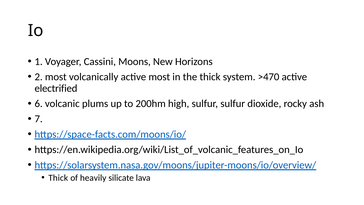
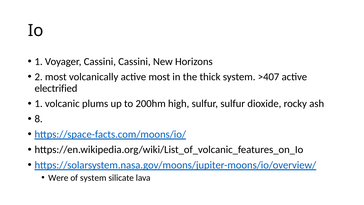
Cassini Moons: Moons -> Cassini (134, 62)
>470: >470 -> >407 (269, 77)
6: 6 -> 1 (39, 104)
7: 7 -> 8 (39, 119)
Thick: Thick -> Were (58, 178)
of heavily: heavily -> system (93, 178)
